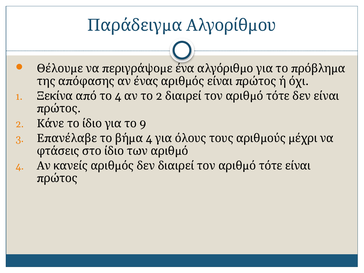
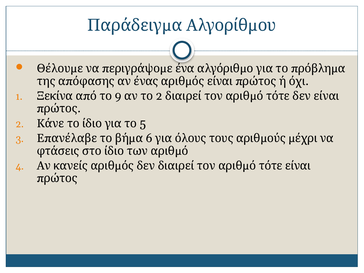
4: 4 -> 9 (118, 96)
9: 9 -> 5 (143, 124)
4: 4 -> 6 (149, 138)
